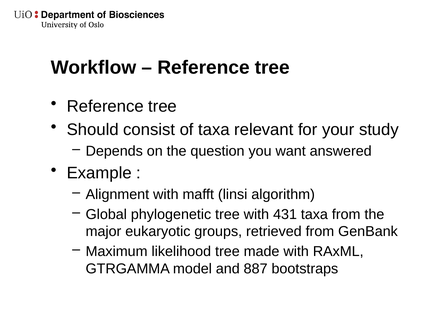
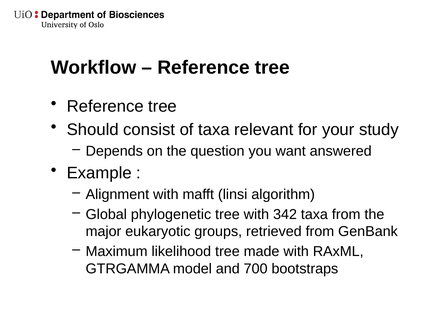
431: 431 -> 342 (285, 214)
887: 887 -> 700 (256, 269)
